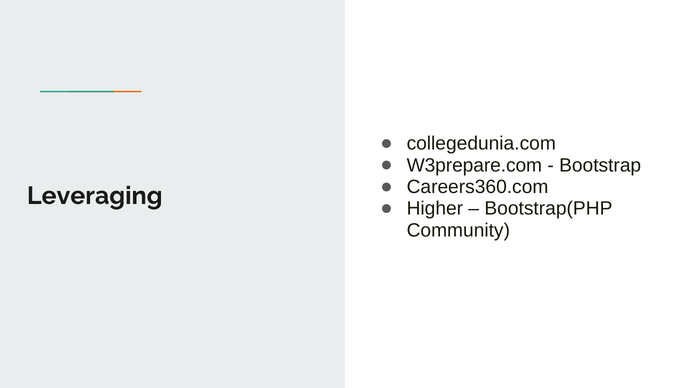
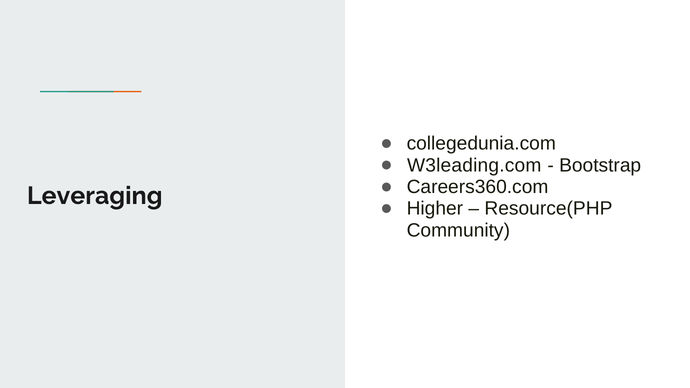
W3prepare.com: W3prepare.com -> W3leading.com (474, 165)
Bootstrap(PHP: Bootstrap(PHP -> Resource(PHP (548, 209)
